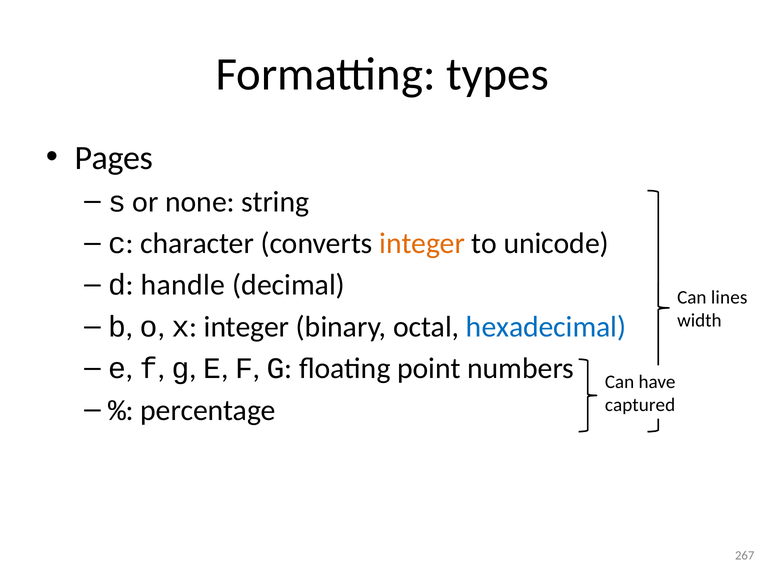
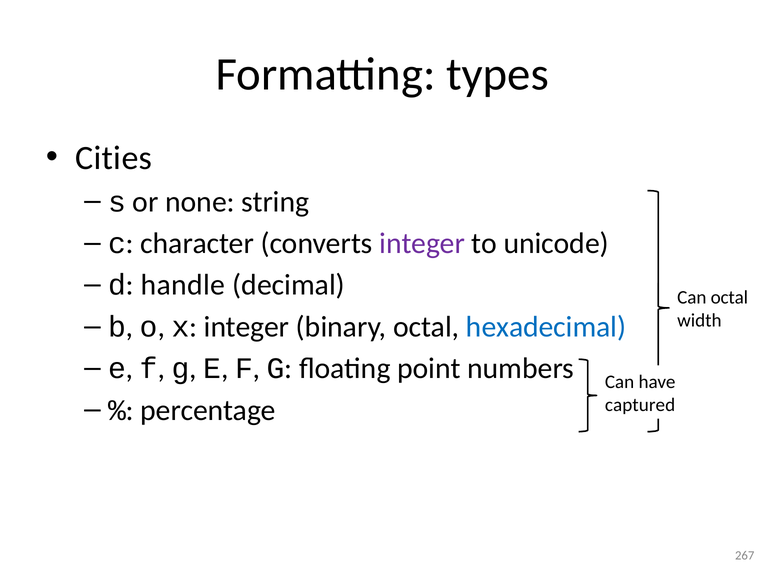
Pages: Pages -> Cities (114, 158)
integer colour: orange -> purple (422, 243)
Can lines: lines -> octal (729, 298)
